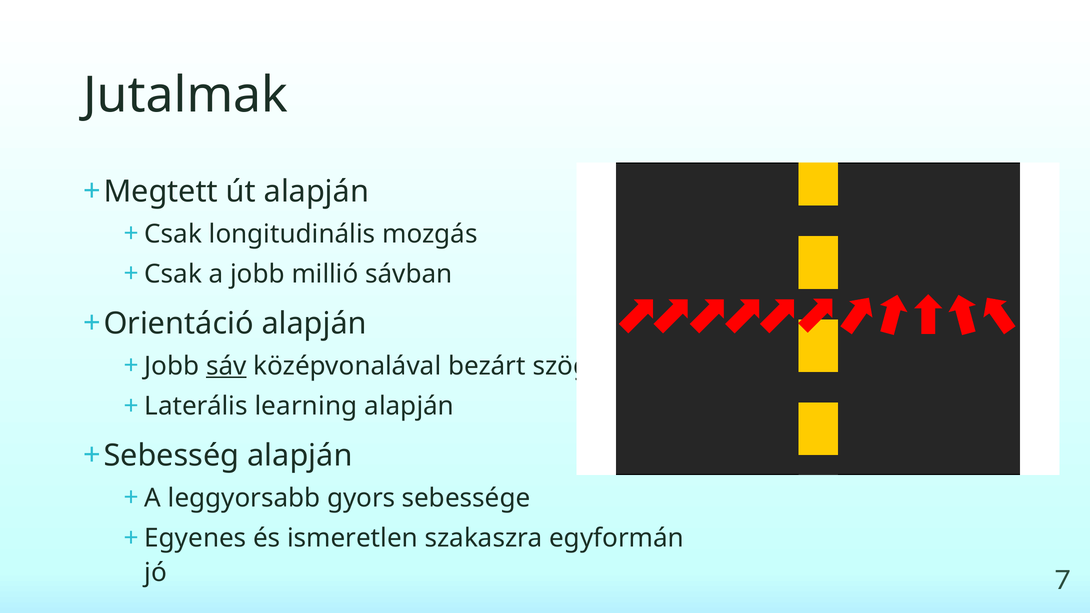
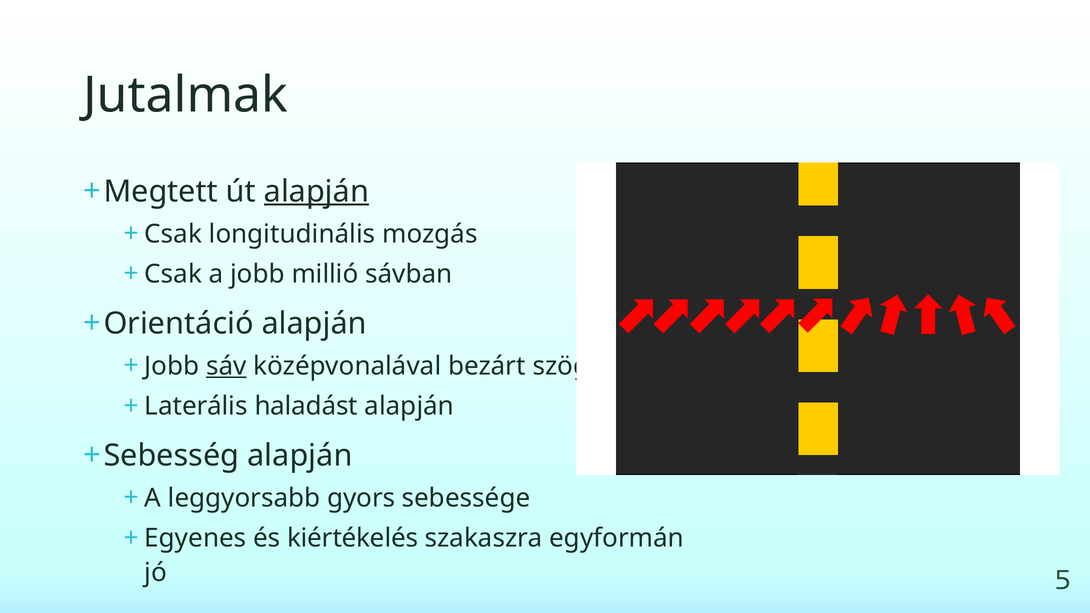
alapján underline: none -> present (316, 192)
learning: learning -> haladást (306, 406)
ismeretlen: ismeretlen -> kiértékelés (353, 538)
7: 7 -> 5 (1063, 581)
